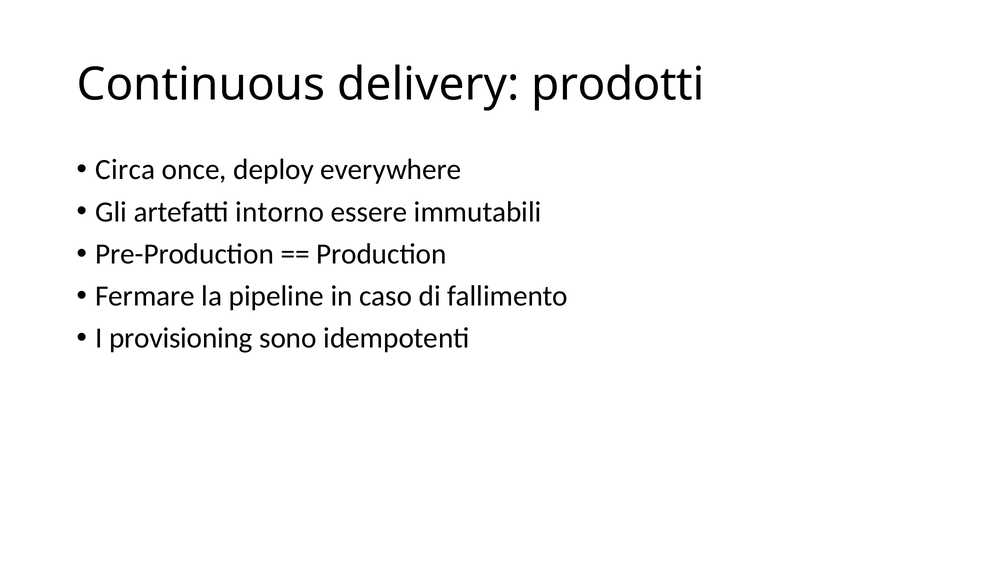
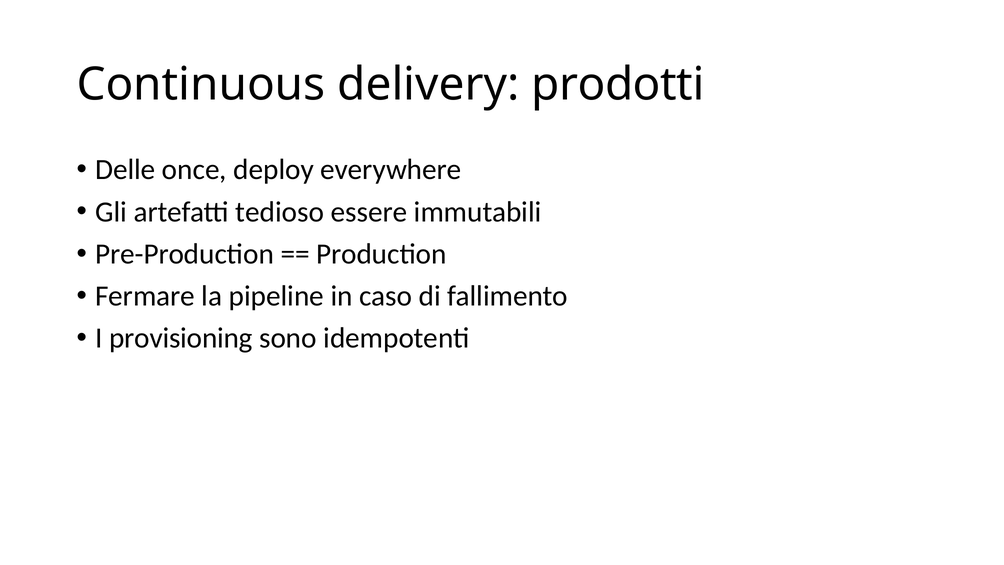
Circa: Circa -> Delle (125, 170)
intorno: intorno -> tedioso (280, 212)
